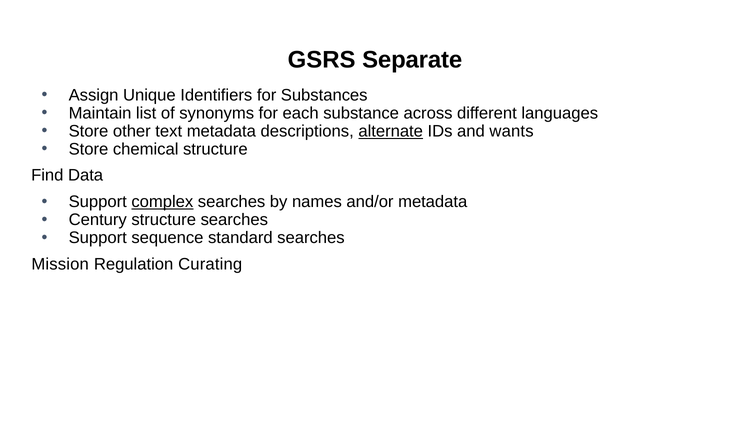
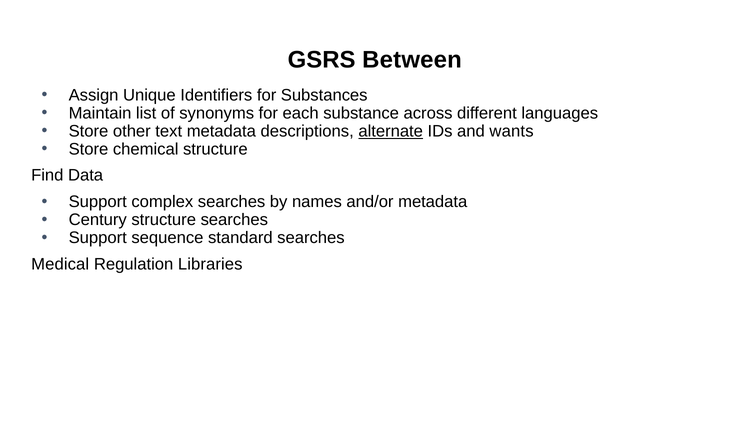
Separate: Separate -> Between (412, 60)
complex underline: present -> none (162, 202)
Mission: Mission -> Medical (60, 264)
Curating: Curating -> Libraries (210, 264)
